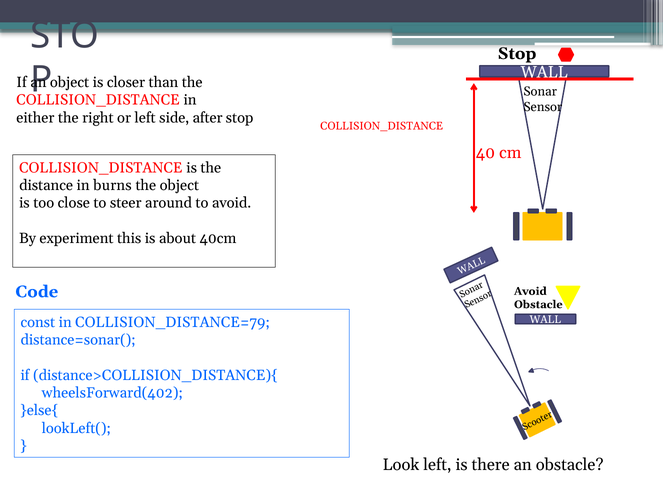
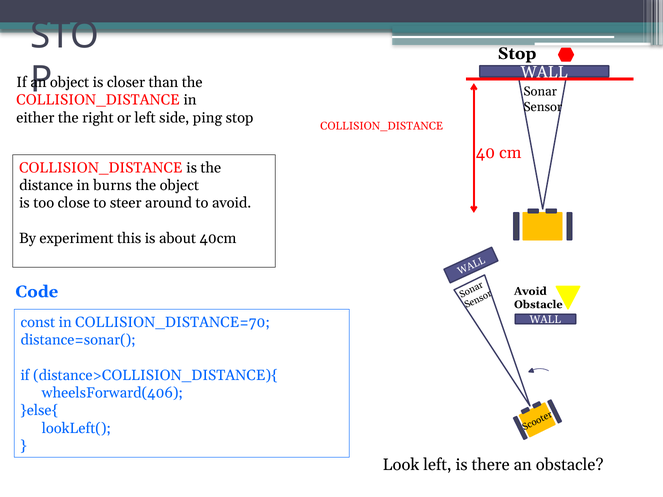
after: after -> ping (207, 118)
COLLISION_DISTANCE=79: COLLISION_DISTANCE=79 -> COLLISION_DISTANCE=70 (173, 322)
wheelsForward(402: wheelsForward(402 -> wheelsForward(406 (112, 393)
